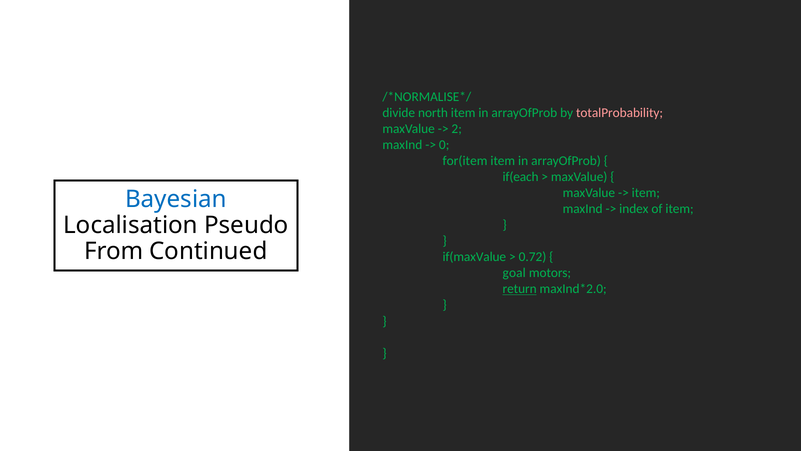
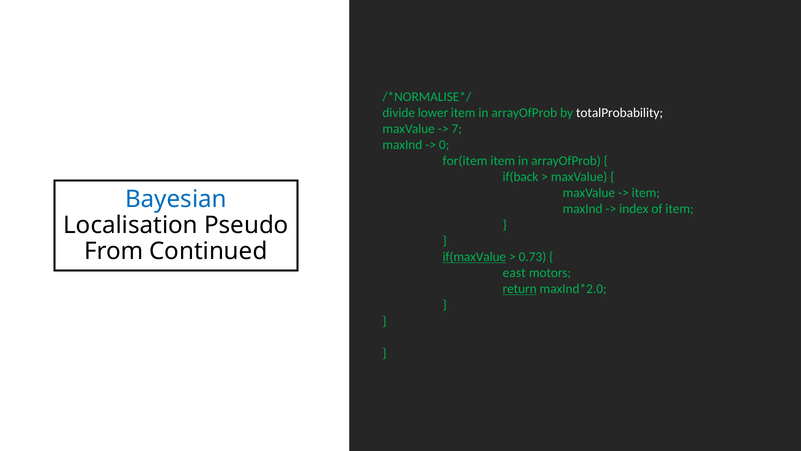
north: north -> lower (433, 113)
totalProbability colour: pink -> white (620, 113)
2: 2 -> 7 (457, 129)
if(each: if(each -> if(back (521, 177)
if(maxValue underline: none -> present (474, 257)
0.72: 0.72 -> 0.73 (532, 257)
goal: goal -> east (514, 273)
